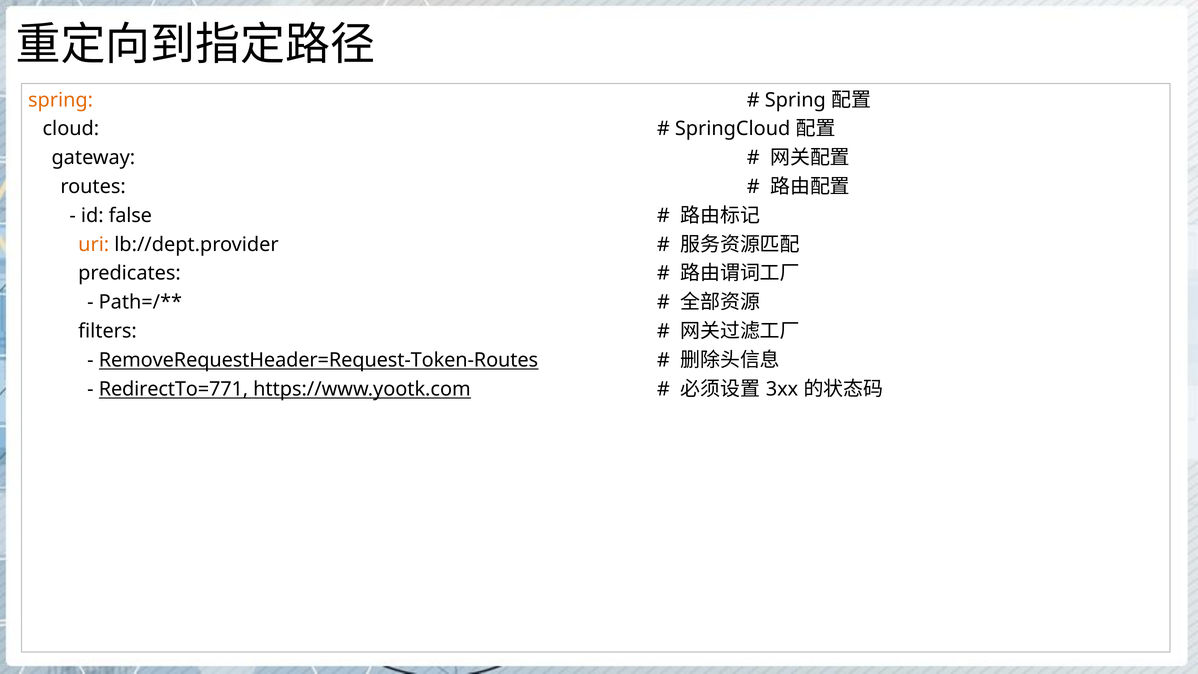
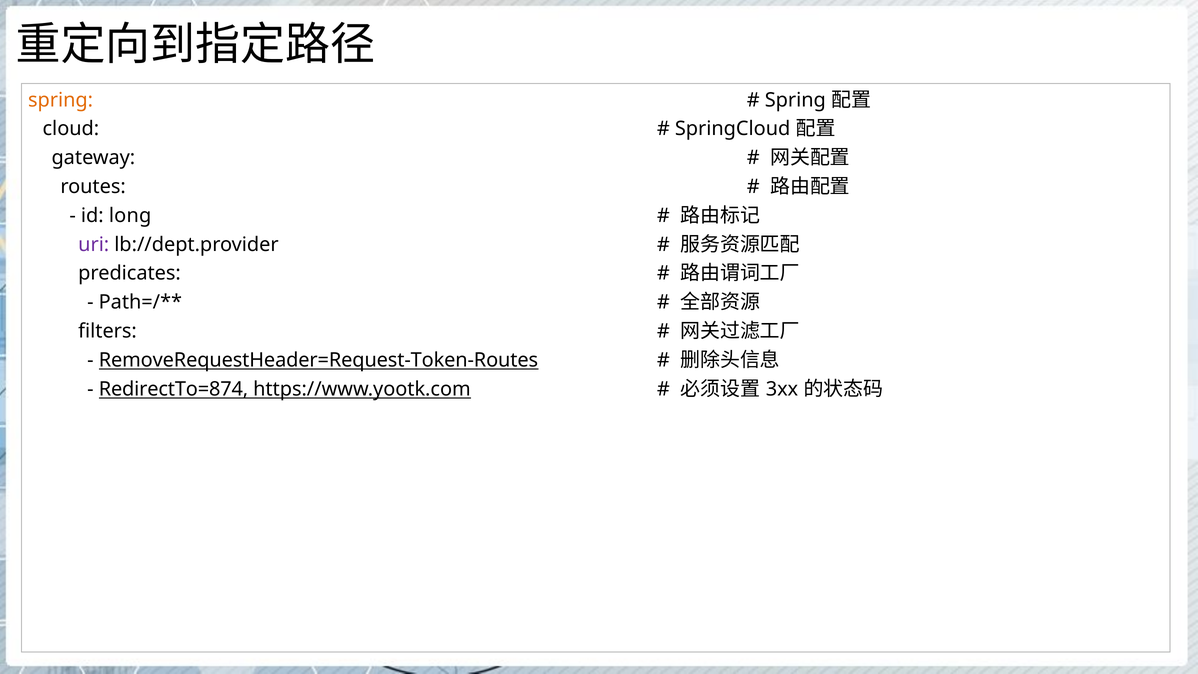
false: false -> long (130, 216)
uri colour: orange -> purple (94, 244)
RedirectTo=771: RedirectTo=771 -> RedirectTo=874 (173, 389)
